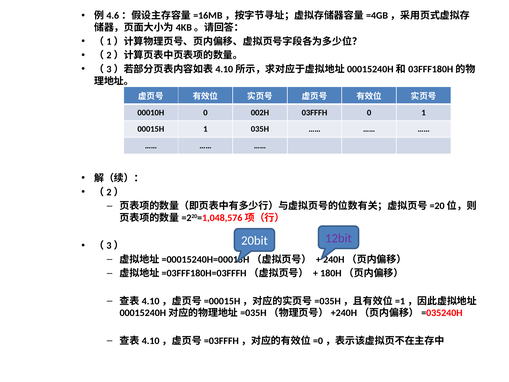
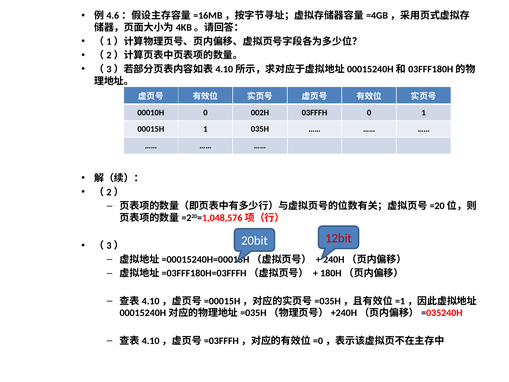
12bit colour: purple -> red (338, 238)
